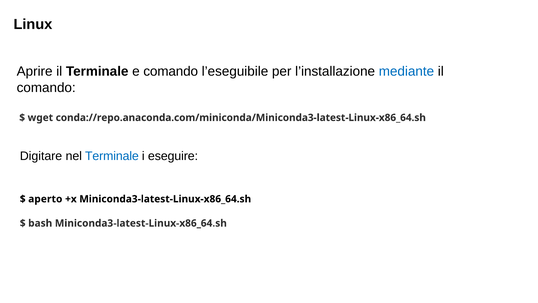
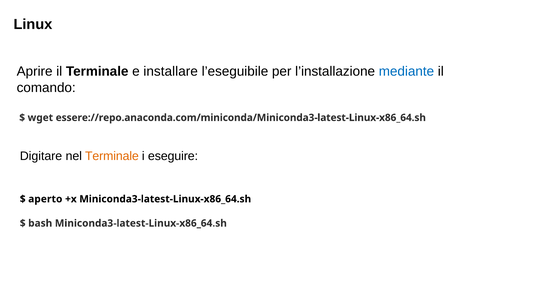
e comando: comando -> installare (171, 71)
conda://repo.anaconda.com/miniconda/Miniconda3-latest-Linux-x86_64.sh: conda://repo.anaconda.com/miniconda/Miniconda3-latest-Linux-x86_64.sh -> essere://repo.anaconda.com/miniconda/Miniconda3-latest-Linux-x86_64.sh (241, 118)
Terminale colour: blue -> orange (112, 156)
